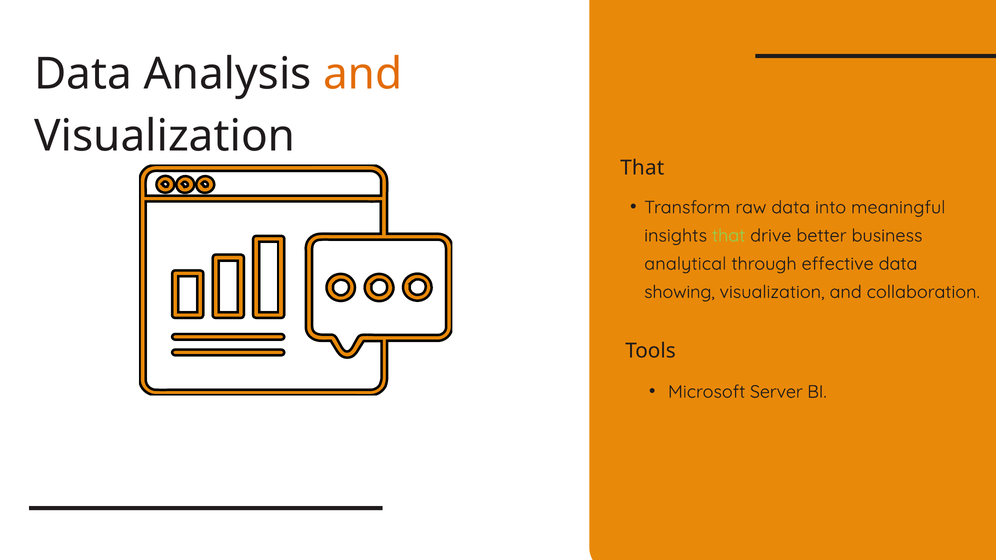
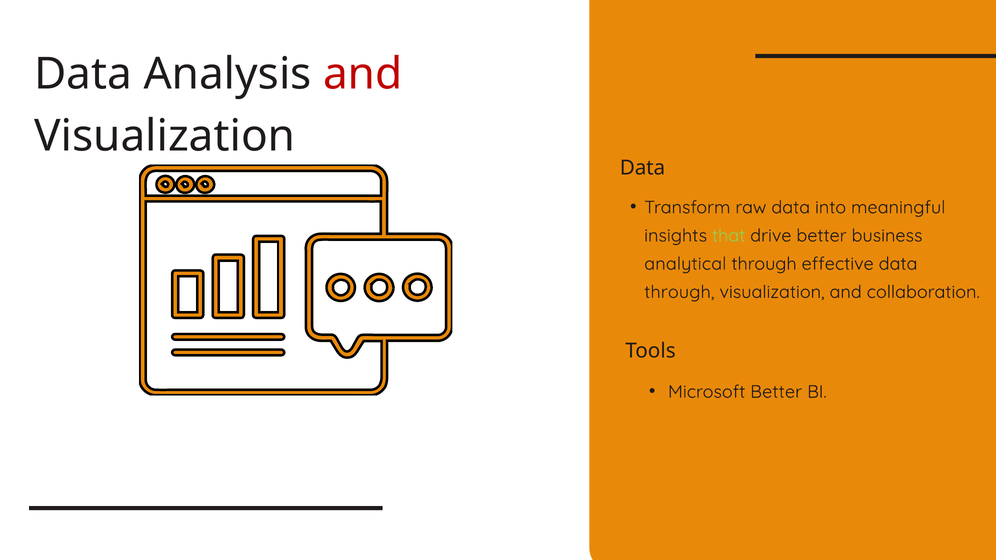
and colour: orange -> red (363, 74)
That: That -> Data (643, 168)
showing: showing -> through (679, 292)
Microsoft Server: Server -> Better (776, 392)
